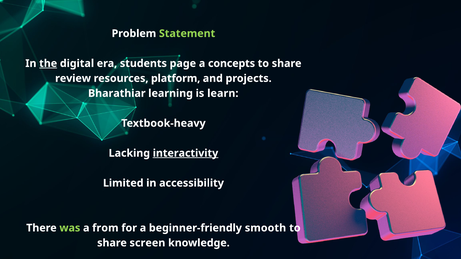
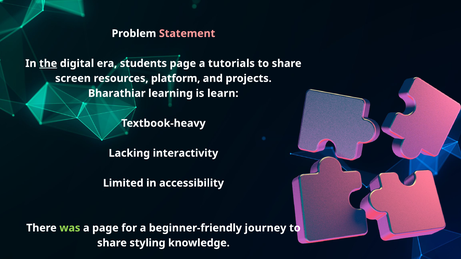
Statement colour: light green -> pink (187, 34)
concepts: concepts -> tutorials (231, 63)
review: review -> screen (73, 78)
interactivity underline: present -> none (186, 153)
a from: from -> page (105, 228)
smooth: smooth -> journey (265, 228)
screen: screen -> styling (147, 243)
